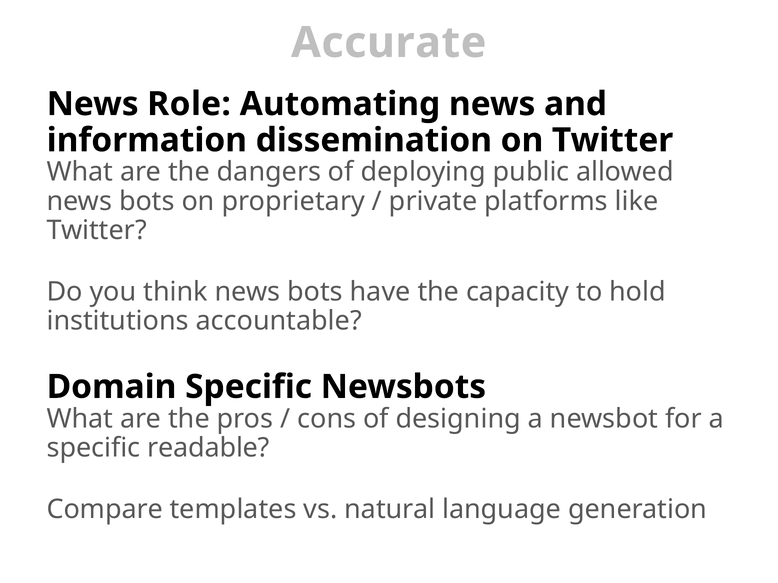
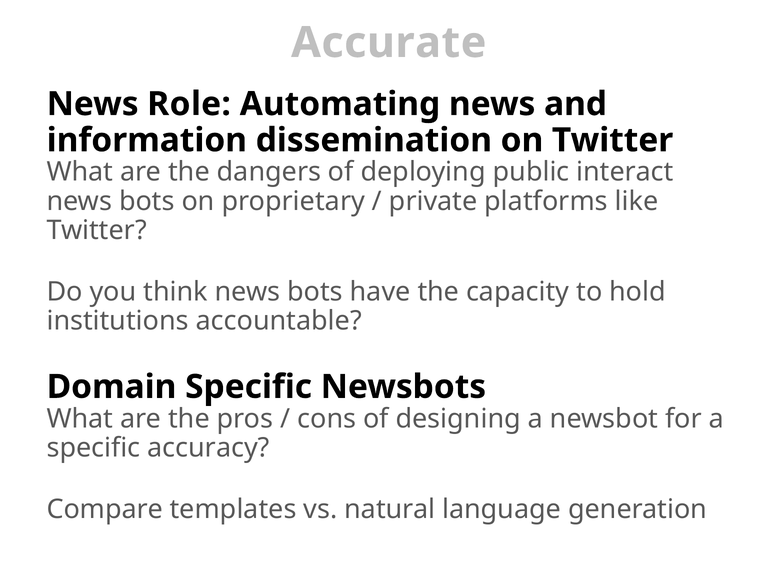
allowed: allowed -> interact (625, 172)
readable: readable -> accuracy (208, 448)
